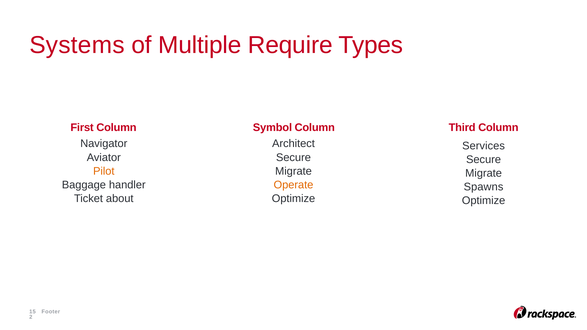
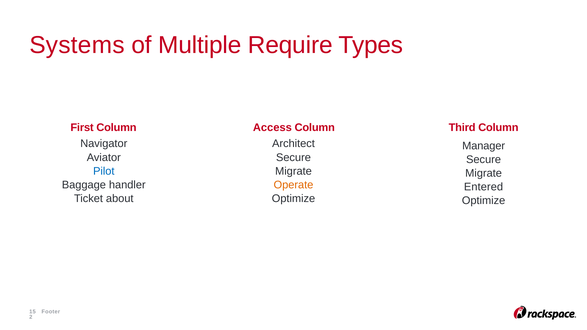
Symbol: Symbol -> Access (272, 128)
Services: Services -> Manager (484, 146)
Pilot colour: orange -> blue (104, 171)
Spawns: Spawns -> Entered (484, 187)
